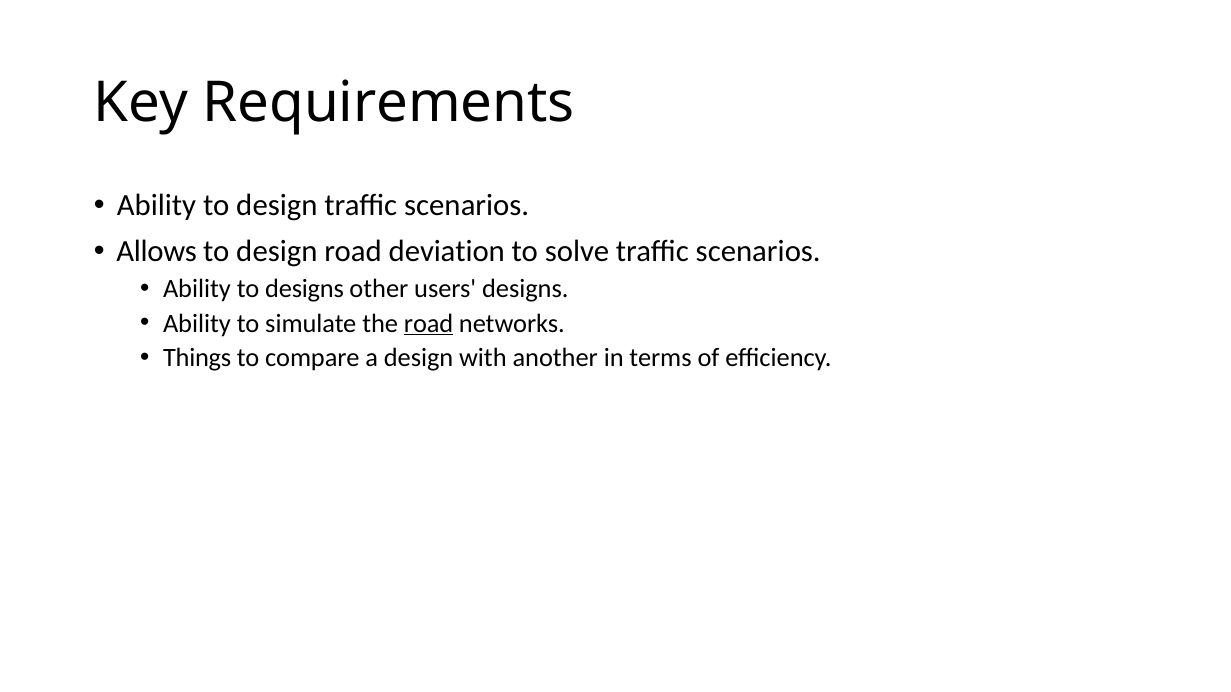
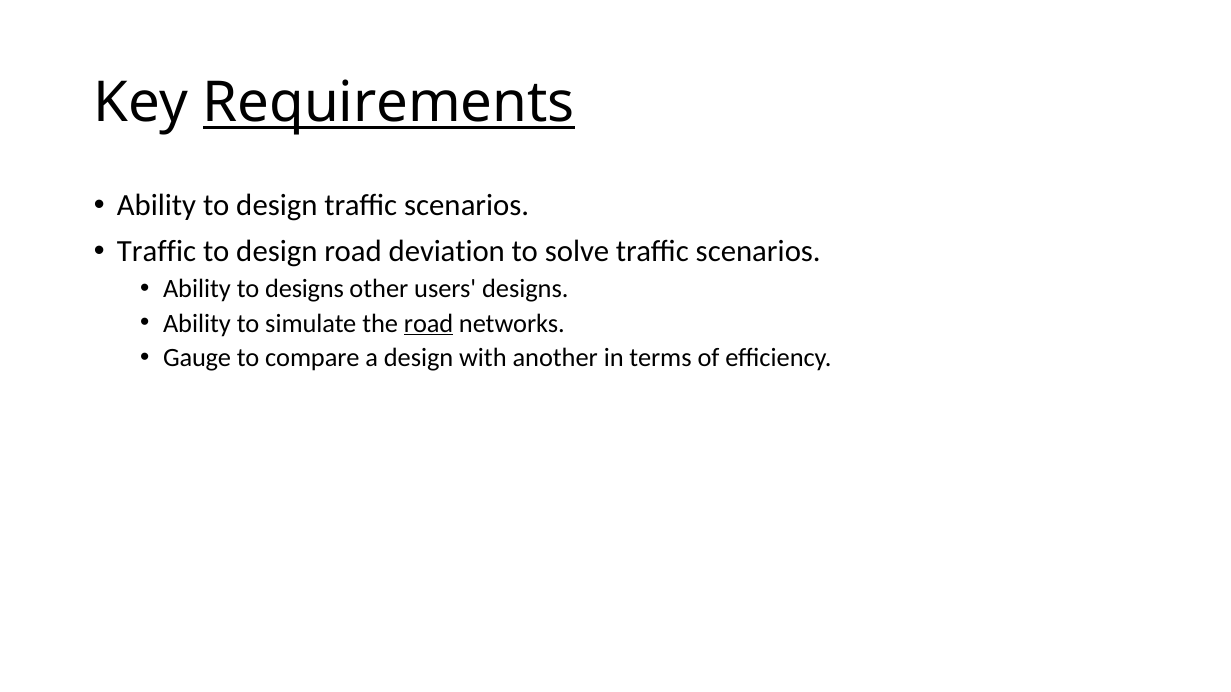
Requirements underline: none -> present (389, 103)
Allows: Allows -> Traffic (157, 251)
Things: Things -> Gauge (197, 358)
